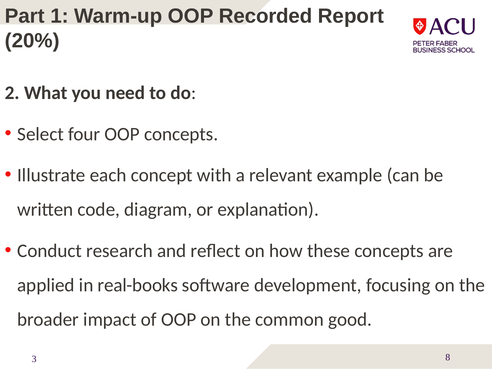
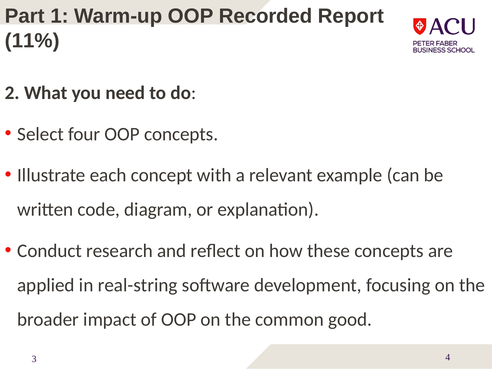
20%: 20% -> 11% (32, 41)
real-books: real-books -> real-string (138, 285)
8: 8 -> 4 (448, 357)
